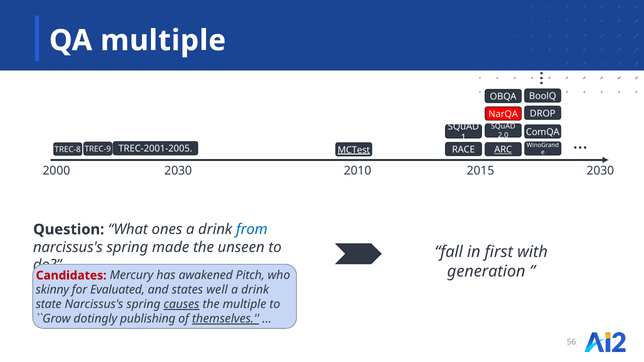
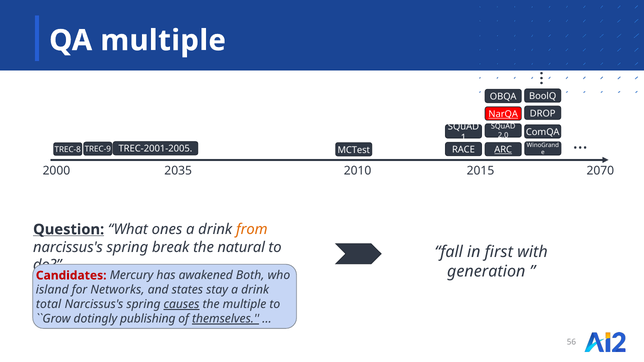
NarQA underline: none -> present (503, 114)
MCTest underline: present -> none (354, 150)
2000 2030: 2030 -> 2035 (178, 171)
2015 2030: 2030 -> 2070 (600, 171)
Question underline: none -> present (69, 230)
from colour: blue -> orange (252, 230)
made: made -> break (171, 247)
unseen: unseen -> natural (241, 247)
Pitch: Pitch -> Both (250, 276)
skinny: skinny -> island (52, 290)
Evaluated: Evaluated -> Networks (117, 290)
well: well -> stay (217, 290)
state: state -> total (49, 305)
